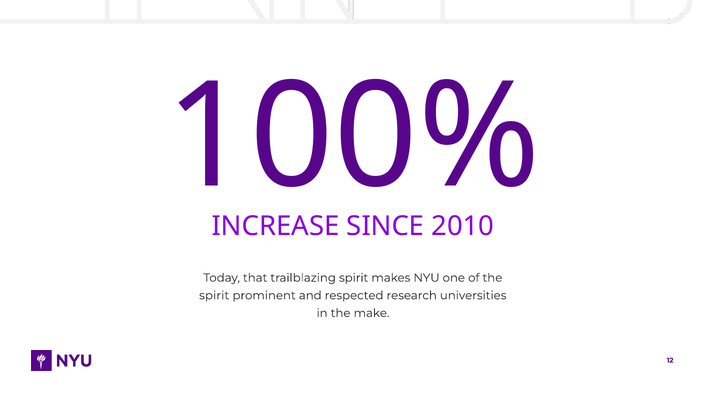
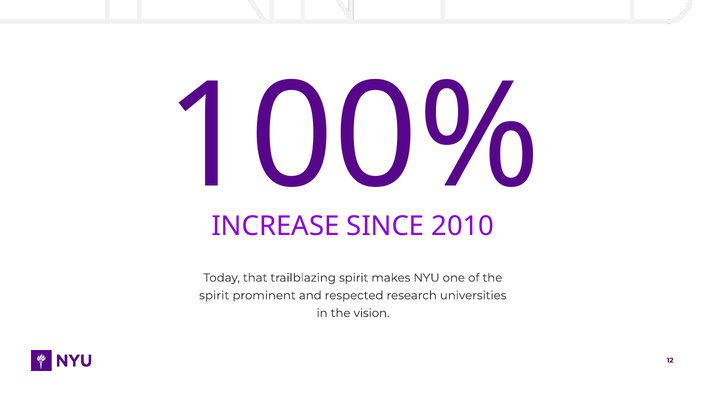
make: make -> vision (372, 313)
